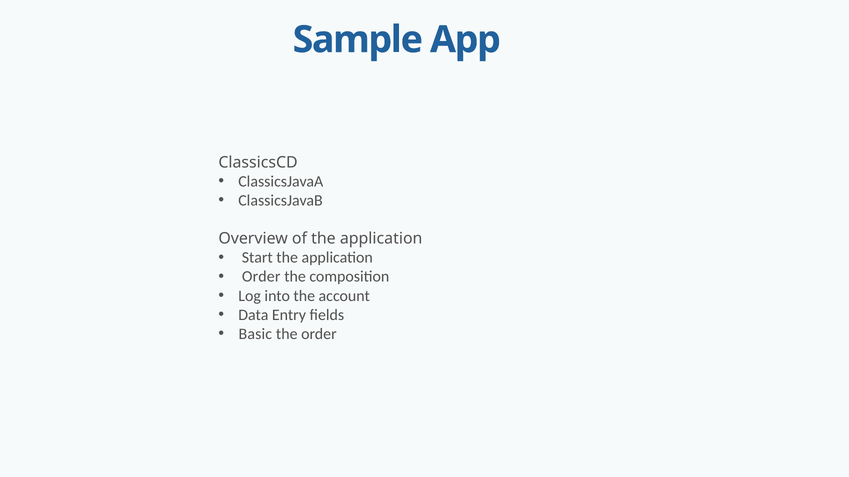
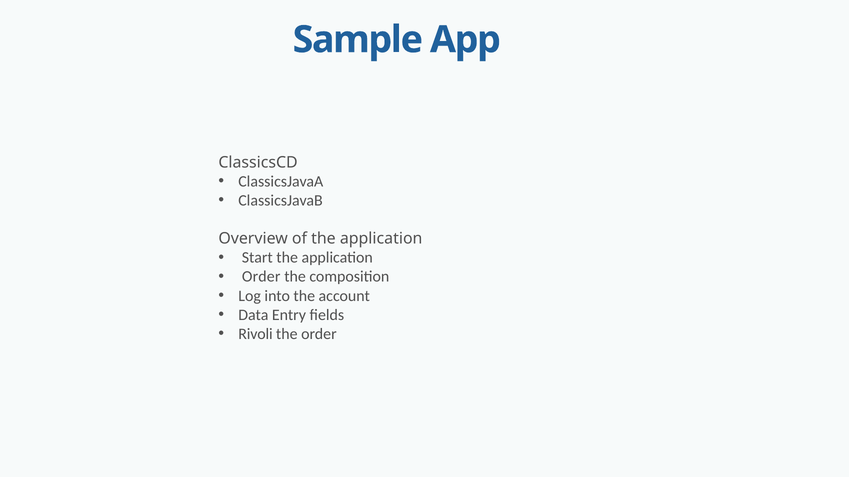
Basic: Basic -> Rivoli (255, 334)
